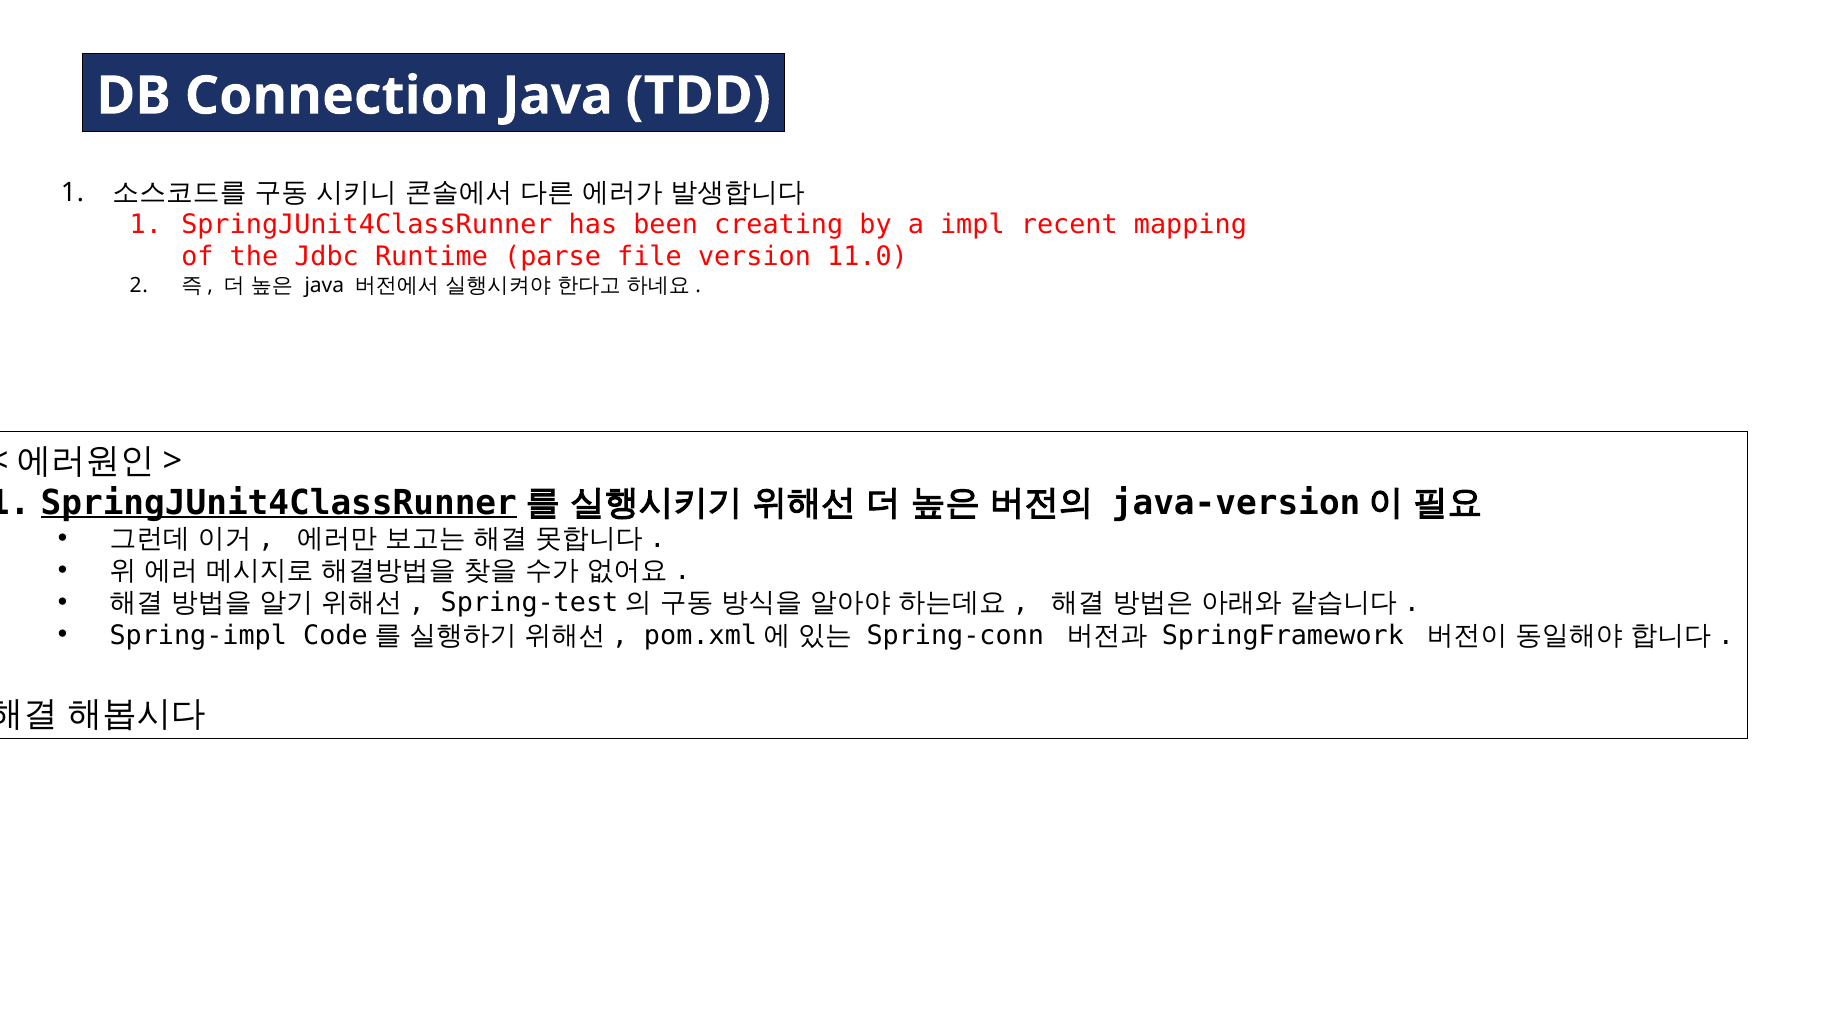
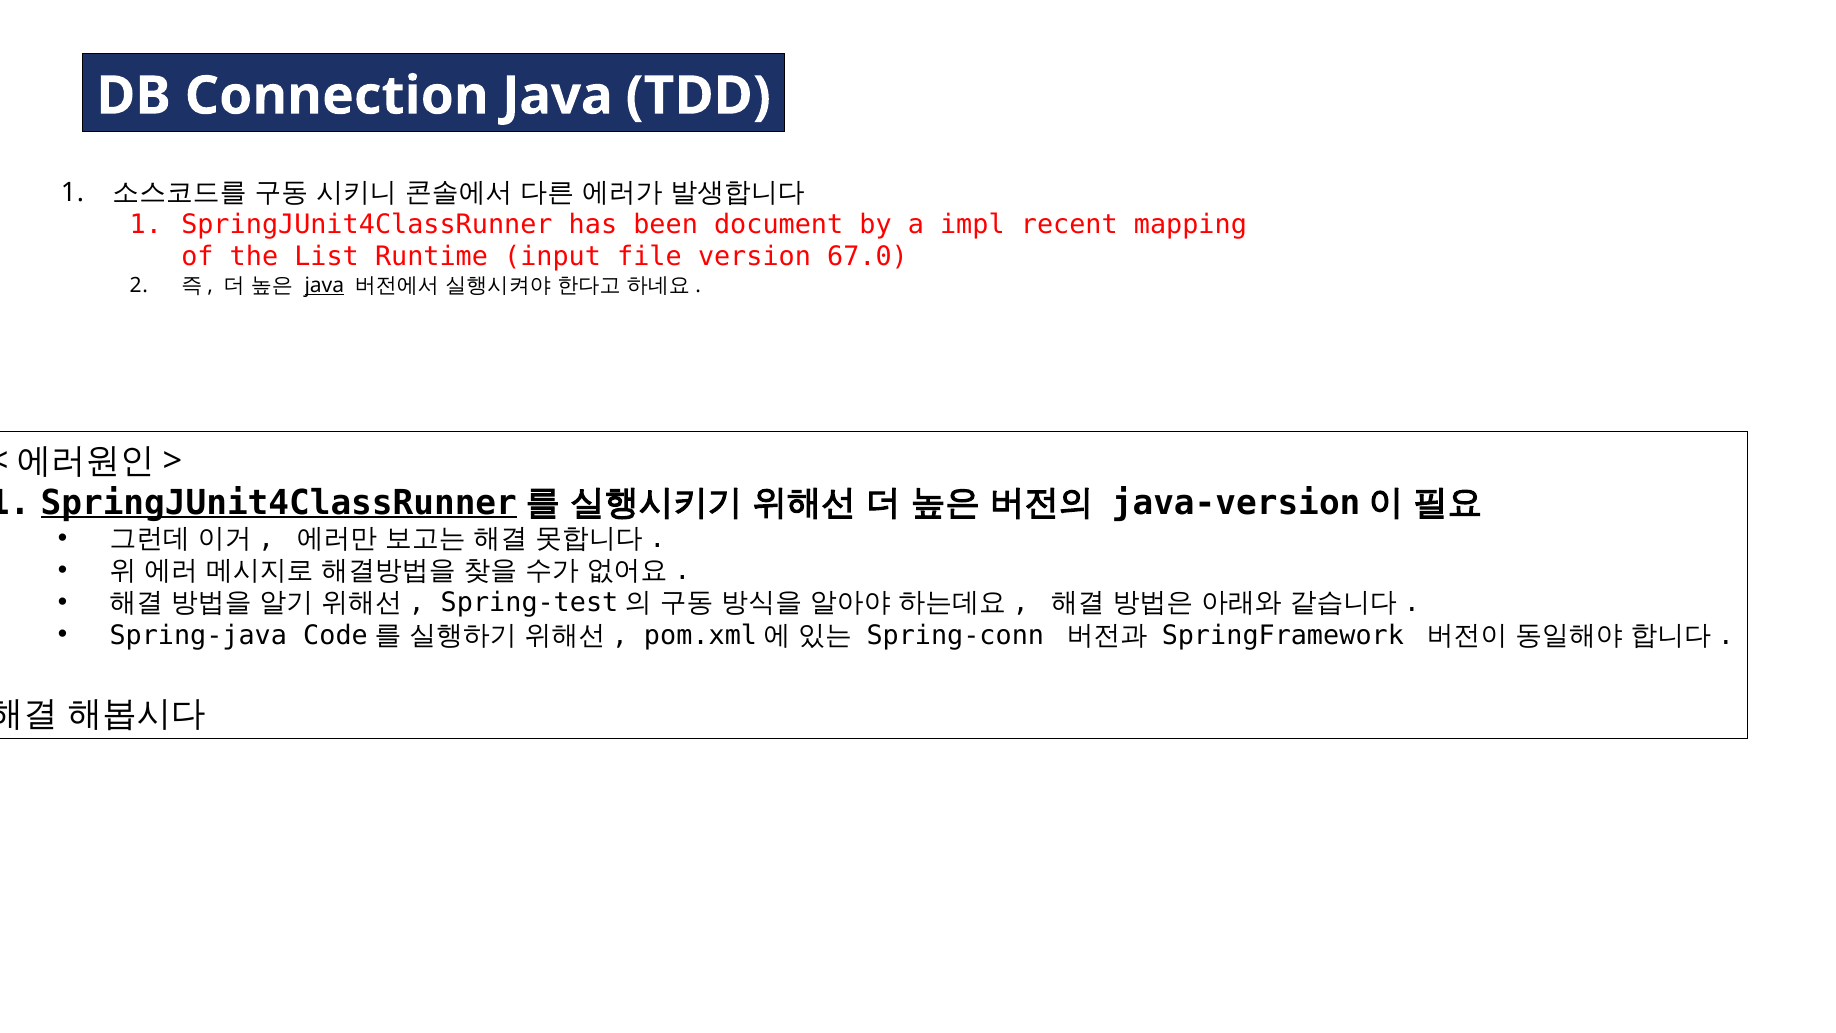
creating: creating -> document (779, 225)
Jdbc: Jdbc -> List (327, 257)
parse: parse -> input (553, 257)
11.0: 11.0 -> 67.0 (867, 257)
java underline: none -> present (324, 285)
Spring-impl: Spring-impl -> Spring-java (198, 635)
